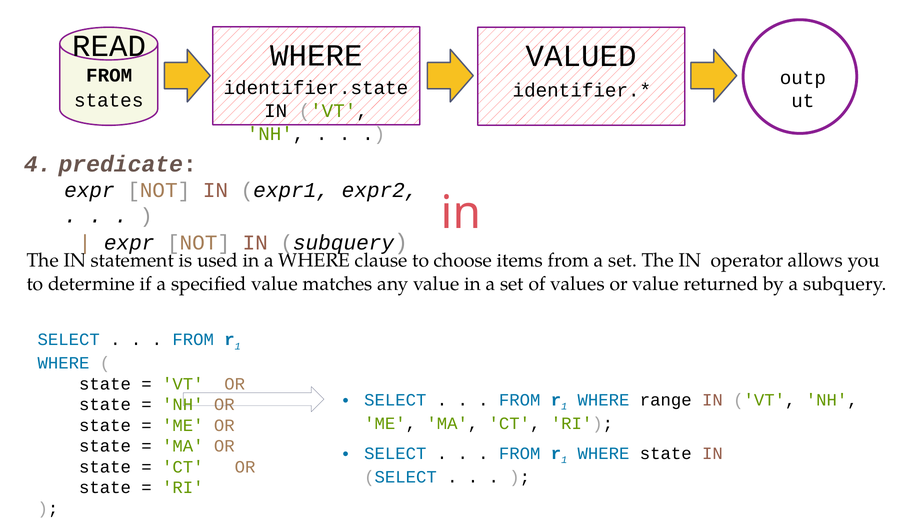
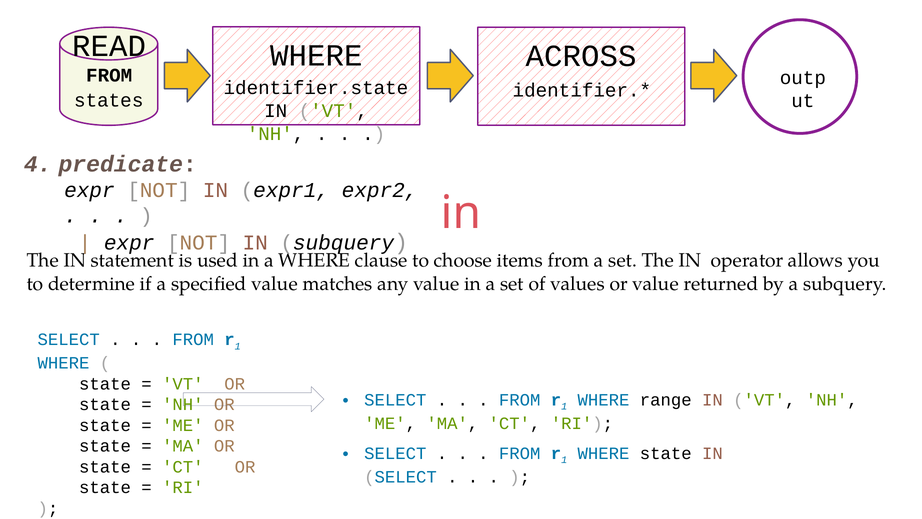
VALUED: VALUED -> ACROSS (581, 56)
